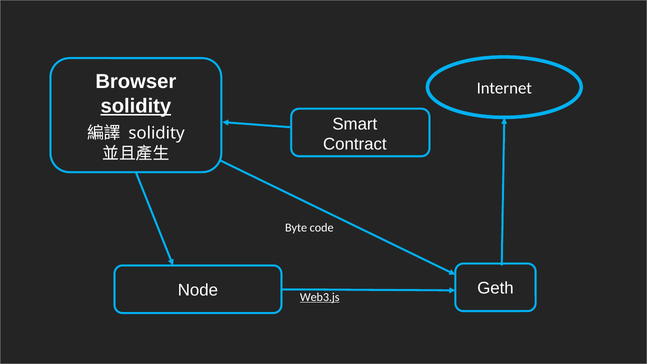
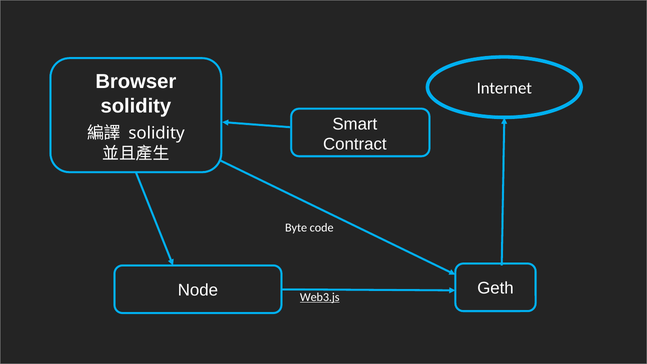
solidity underline: present -> none (136, 106)
